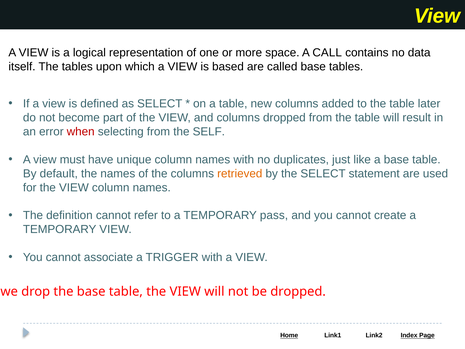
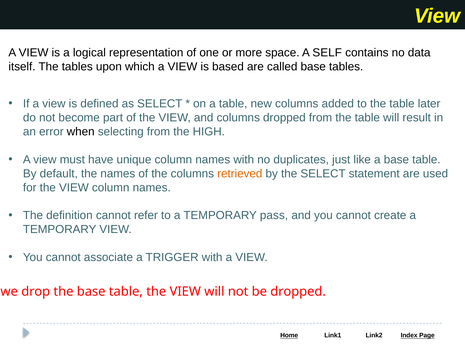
CALL: CALL -> SELF (327, 53)
when colour: red -> black (81, 132)
SELF: SELF -> HIGH (209, 132)
